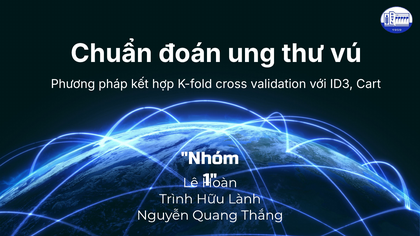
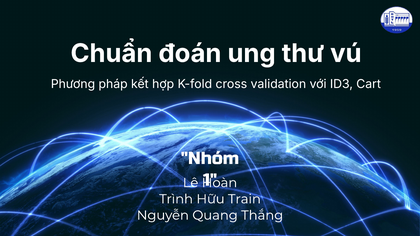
Lành: Lành -> Train (244, 199)
